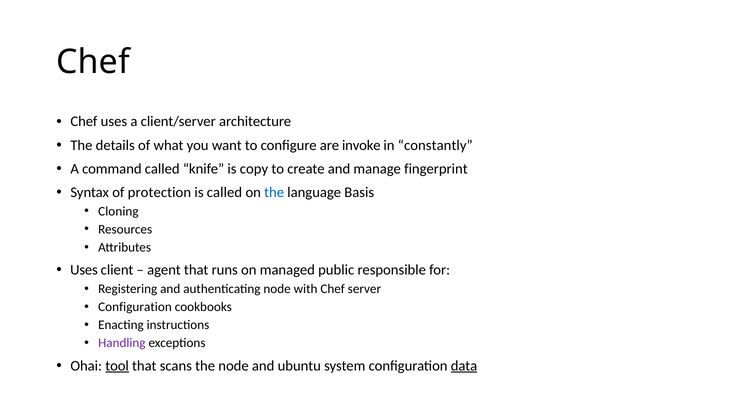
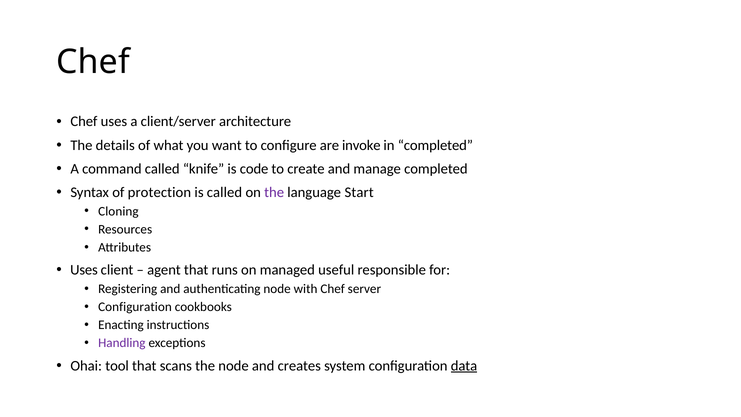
in constantly: constantly -> completed (435, 145)
copy: copy -> code (254, 169)
manage fingerprint: fingerprint -> completed (436, 169)
the colour: blue -> purple (274, 192)
Basis: Basis -> Start (359, 192)
public: public -> useful (336, 270)
tool underline: present -> none (117, 366)
ubuntu: ubuntu -> creates (299, 366)
